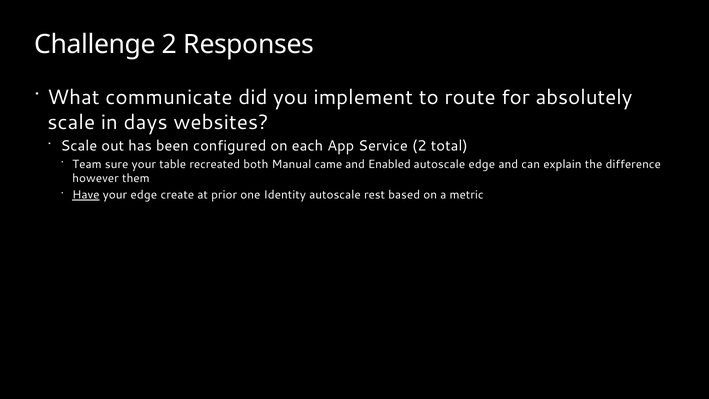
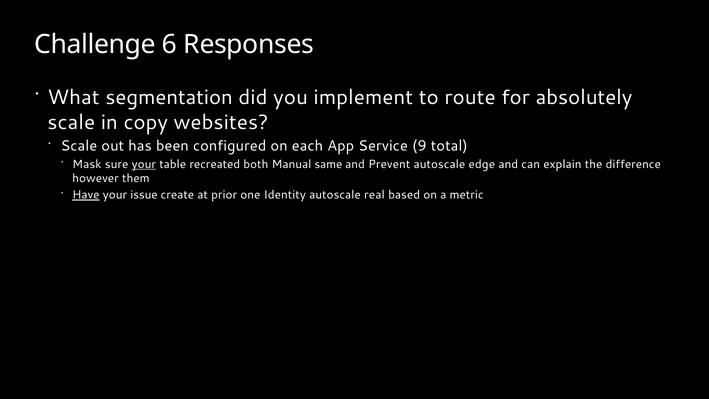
Challenge 2: 2 -> 6 (170, 44)
communicate: communicate -> segmentation (169, 97)
days: days -> copy (146, 122)
Service 2: 2 -> 9 (419, 146)
Team: Team -> Mask (87, 164)
your underline: none -> present (144, 164)
came: came -> same (328, 164)
Enabled: Enabled -> Prevent (389, 164)
your edge: edge -> issue (144, 195)
rest: rest -> real (374, 195)
